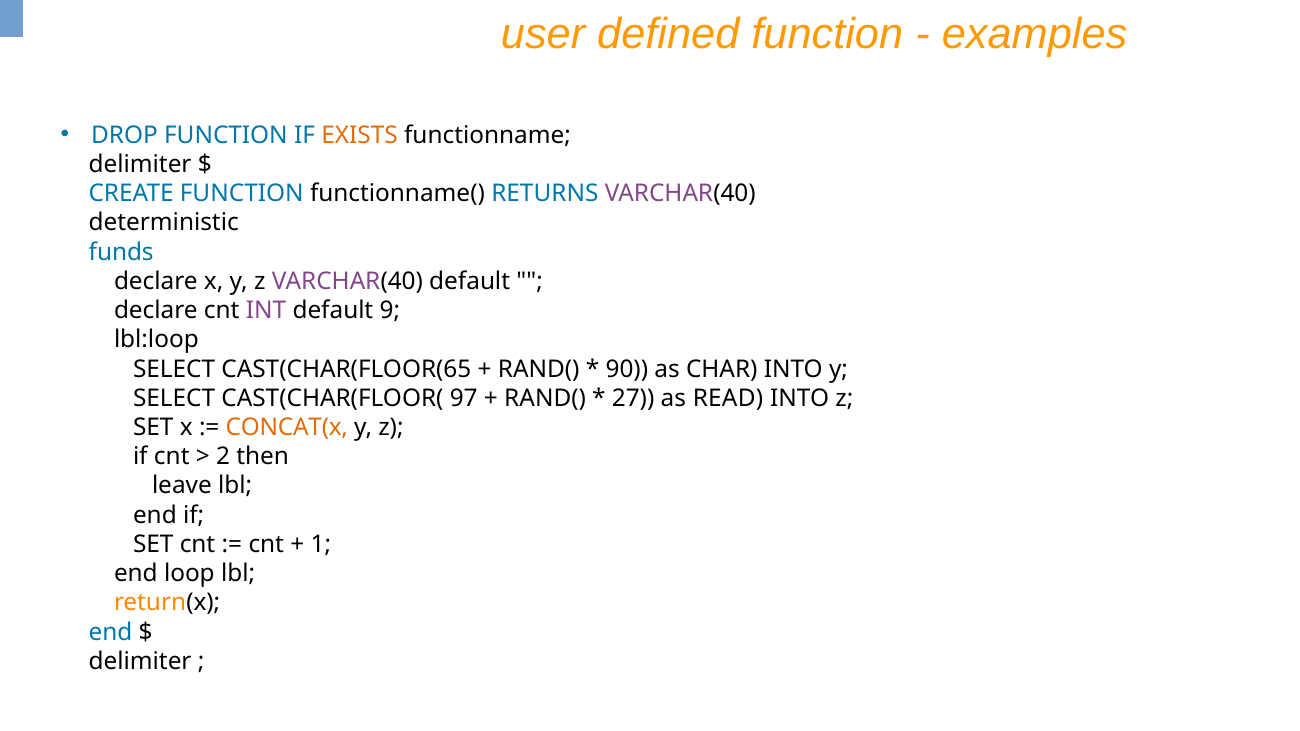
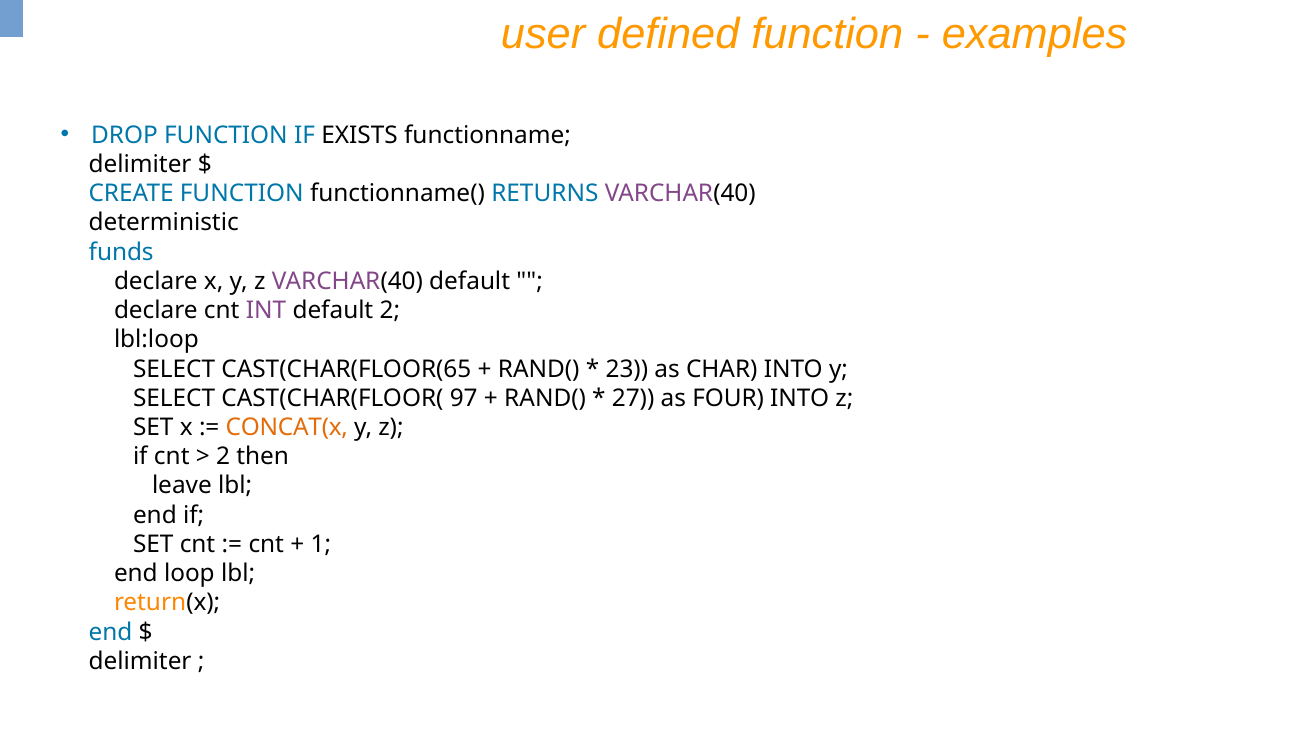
EXISTS colour: orange -> black (360, 135)
default 9: 9 -> 2 (390, 311)
90: 90 -> 23 (627, 369)
READ: READ -> FOUR (728, 398)
